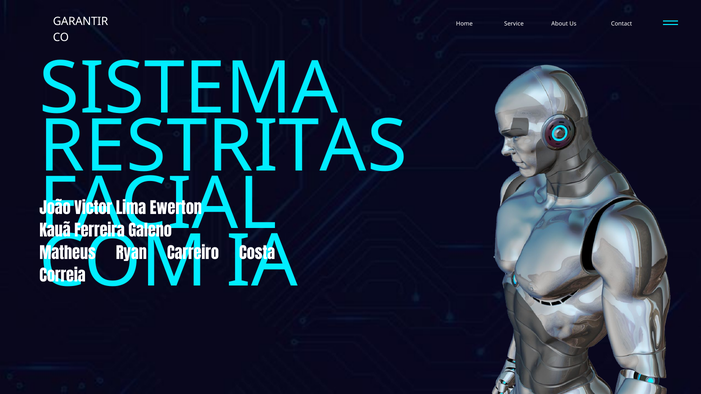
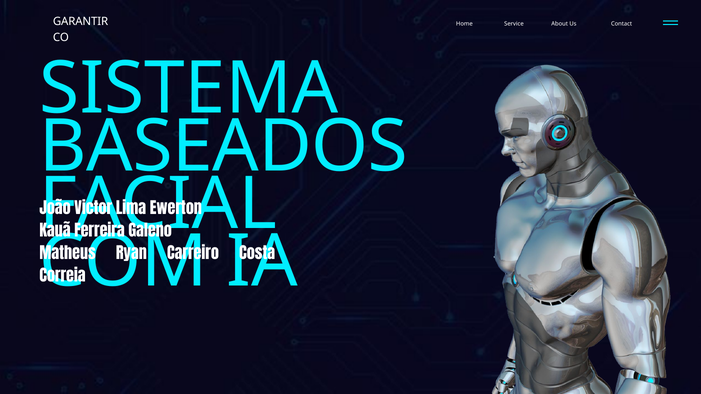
RESTRITAS: RESTRITAS -> BASEADOS (224, 147)
